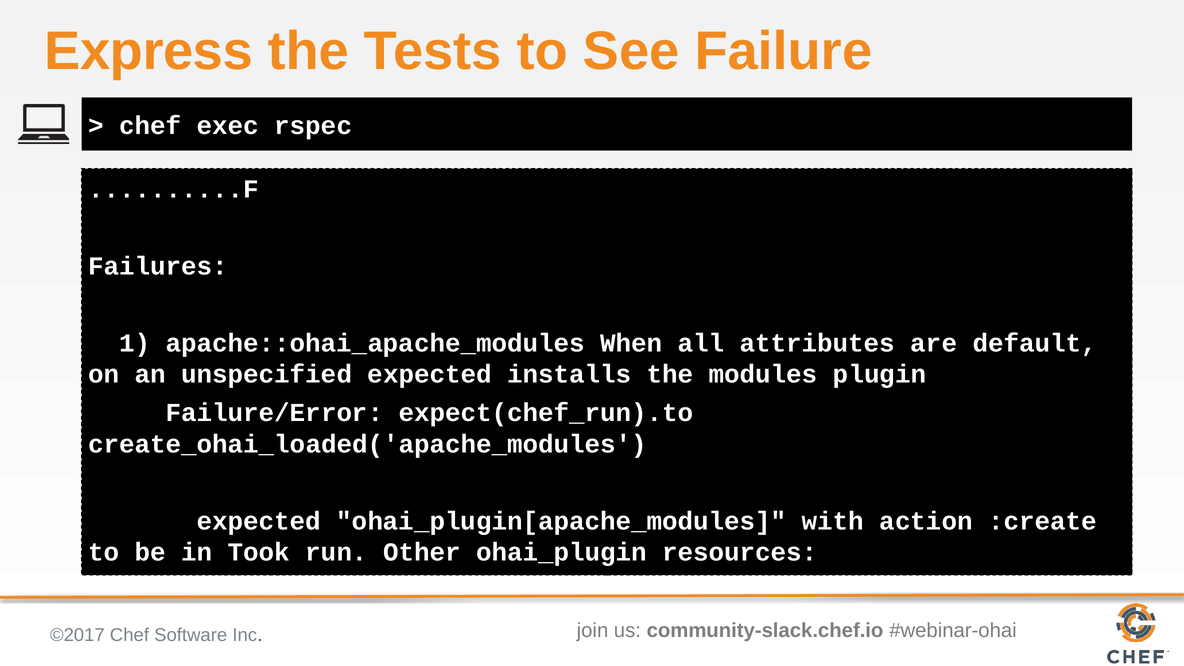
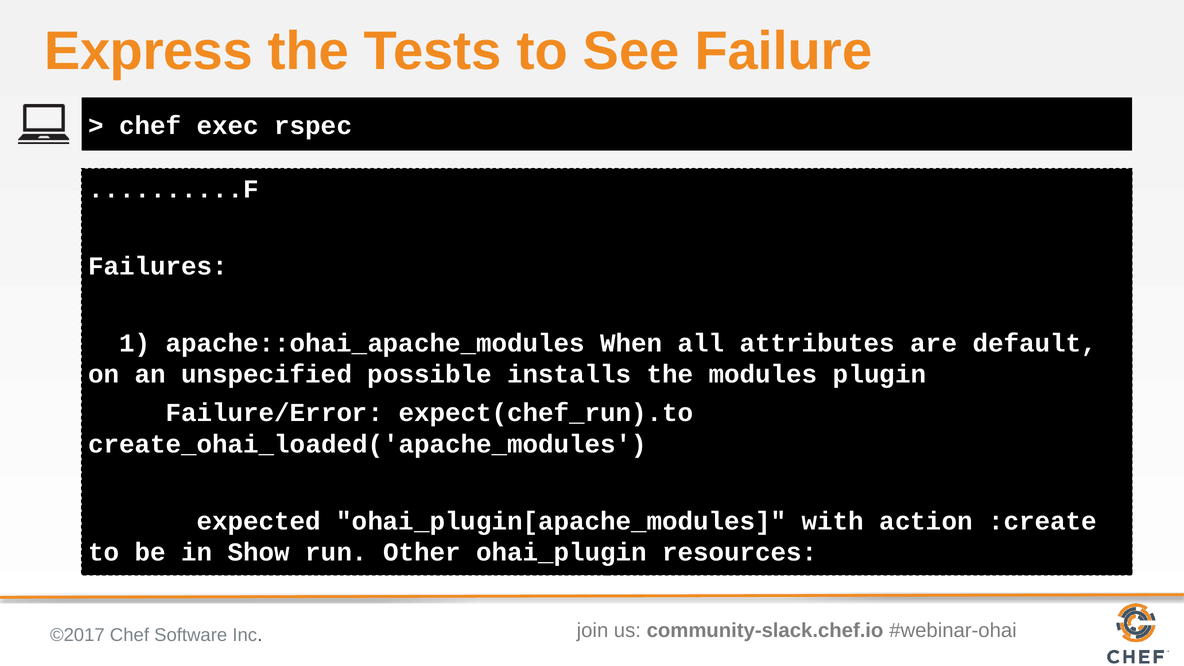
unspecified expected: expected -> possible (430, 374)
Took: Took -> Show (259, 552)
